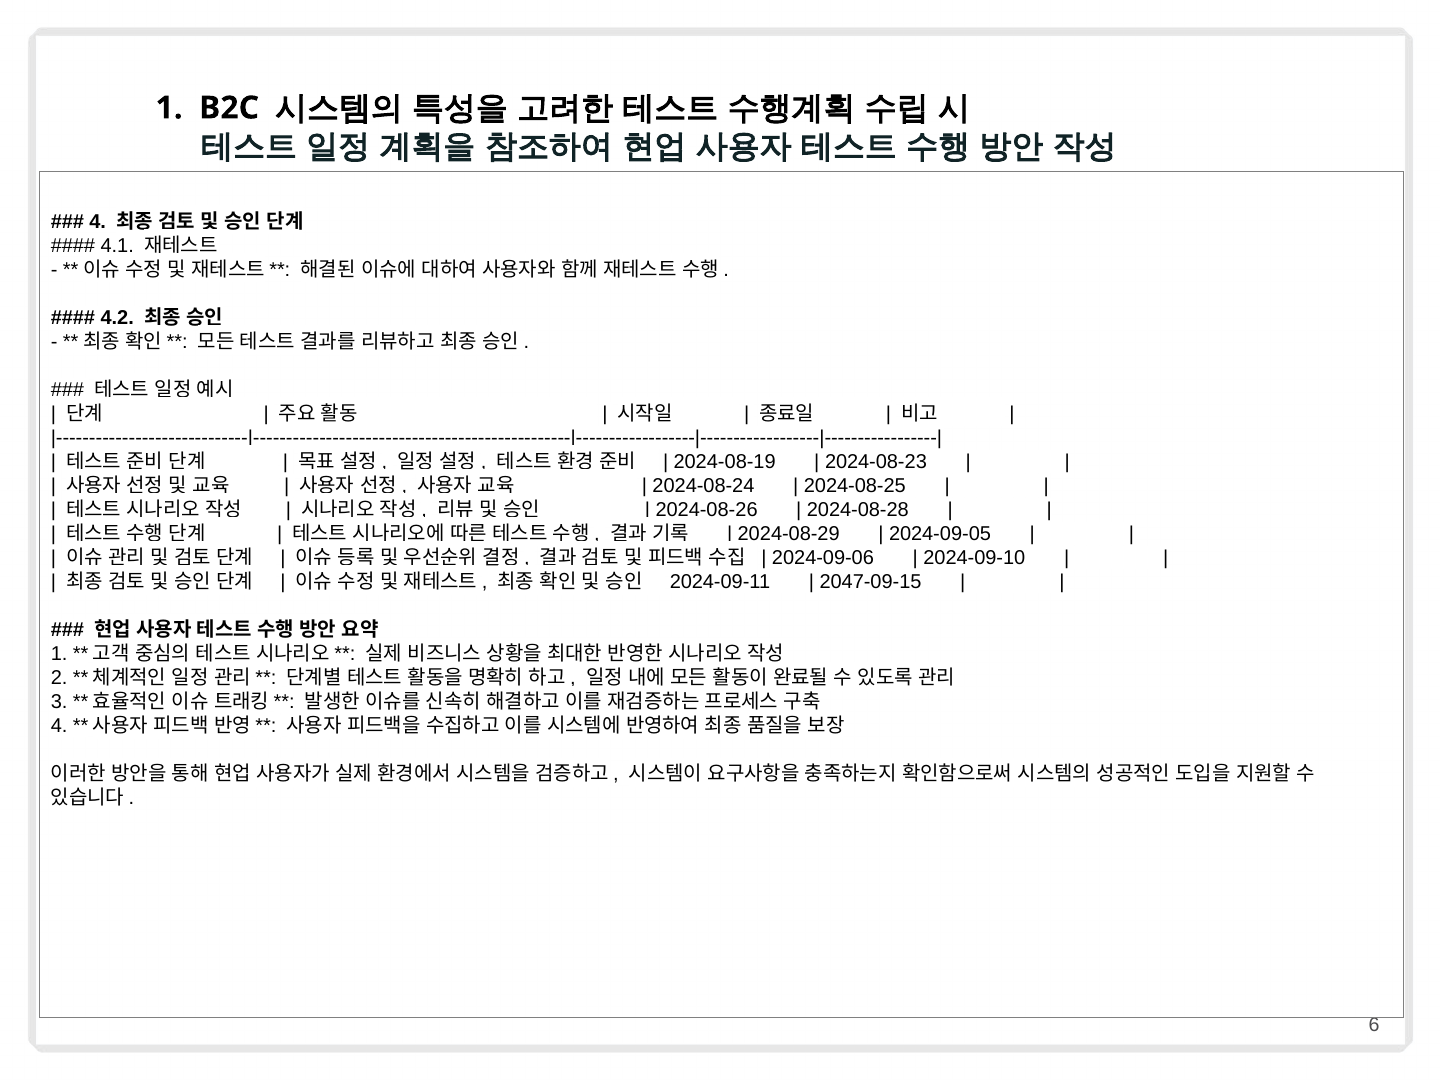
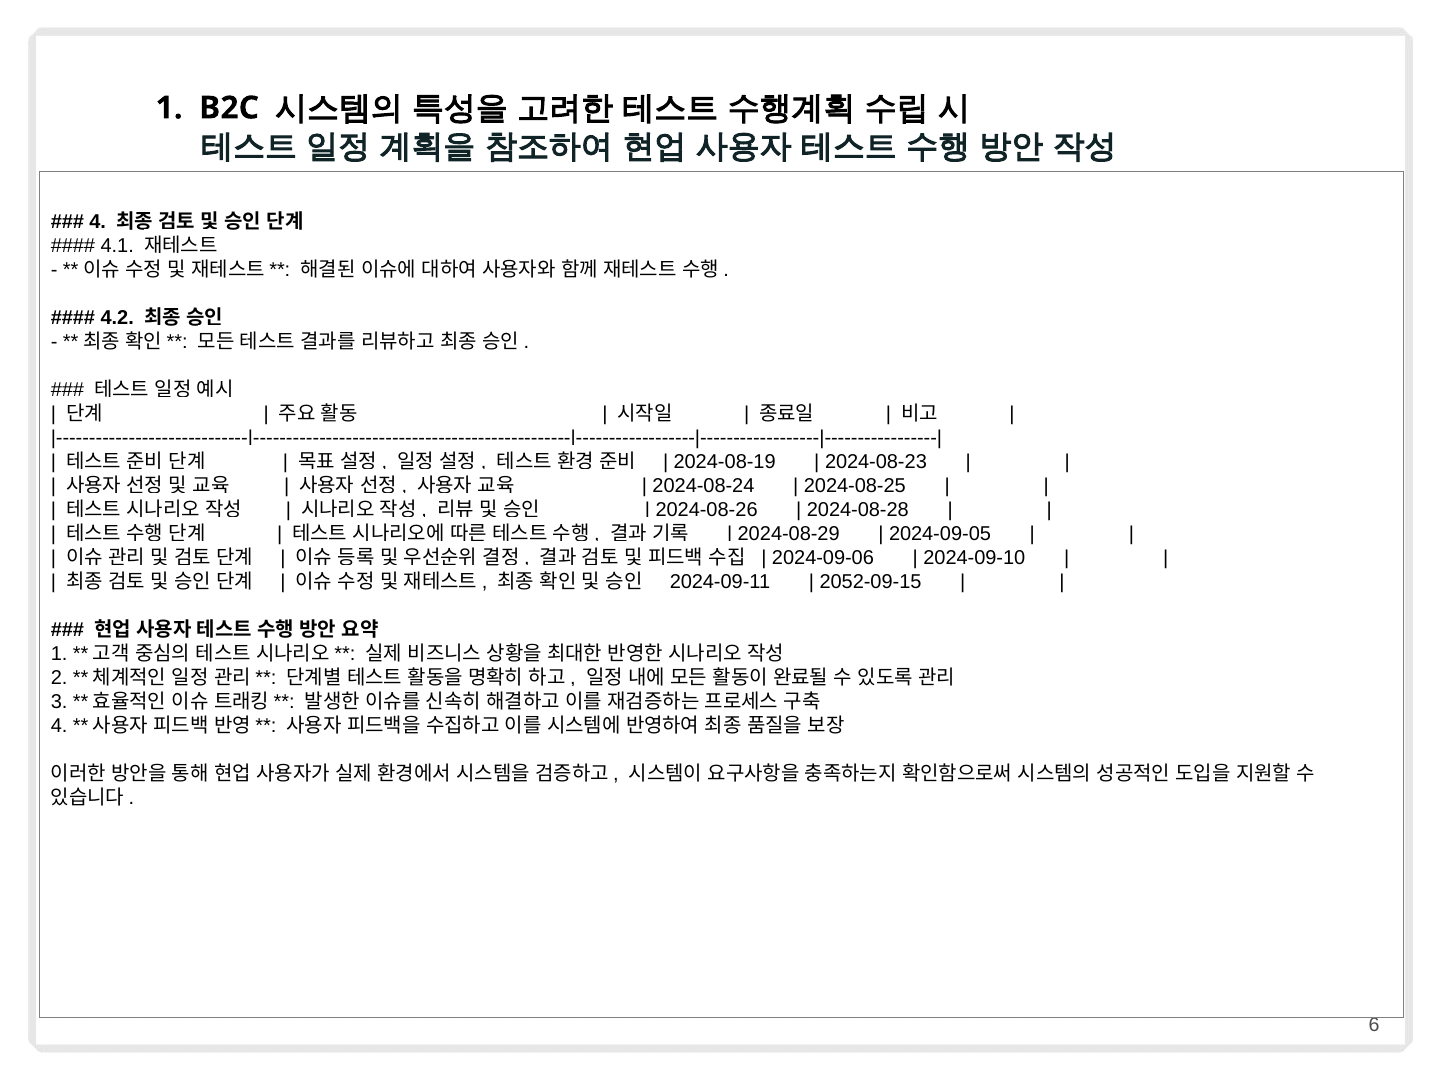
2047-09-15: 2047-09-15 -> 2052-09-15 (871, 582)
